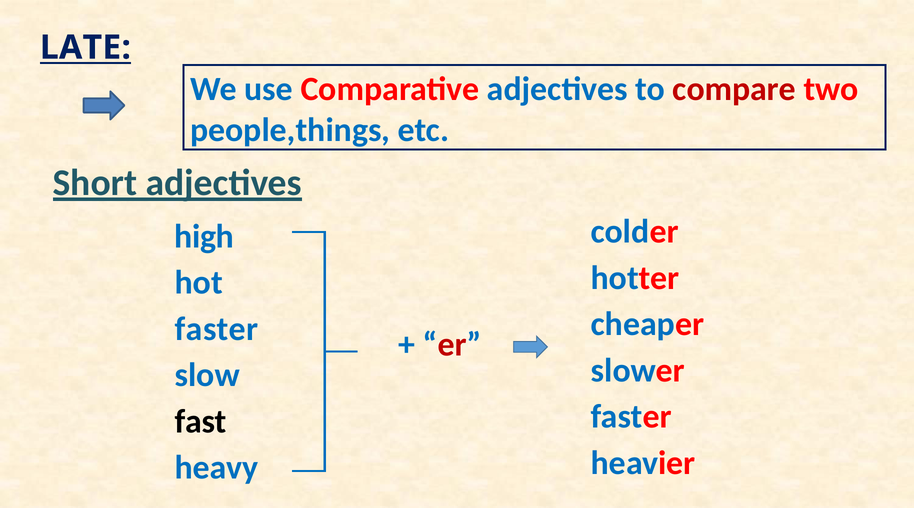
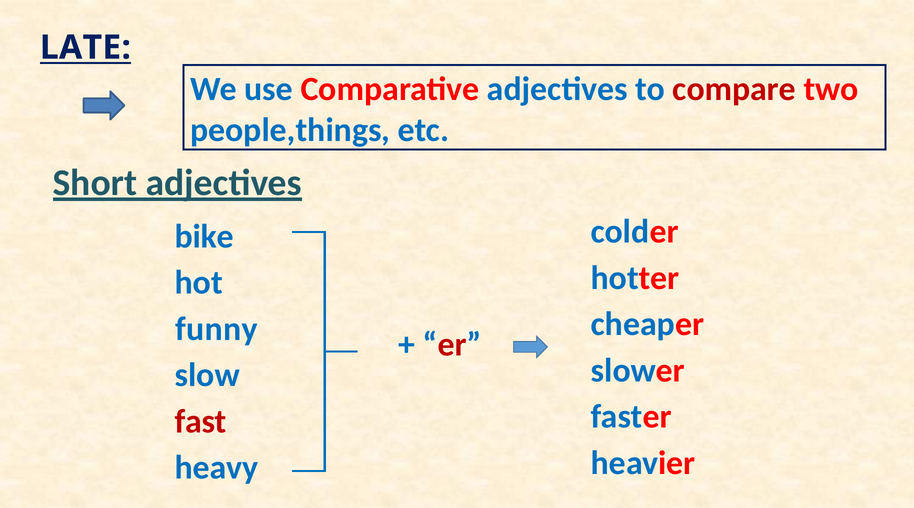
high: high -> bike (204, 236)
faster: faster -> funny (217, 329)
fast colour: black -> red (201, 421)
